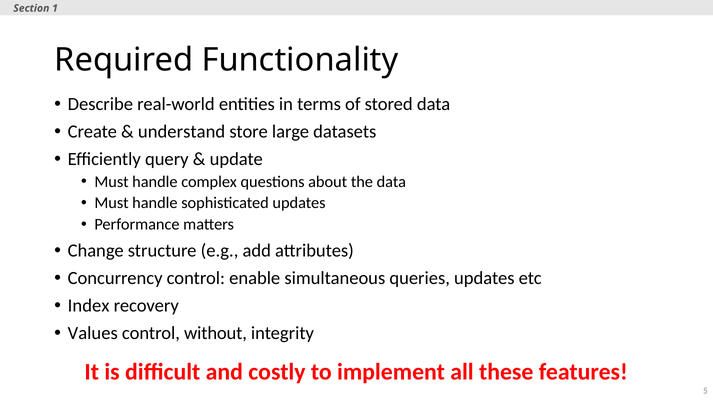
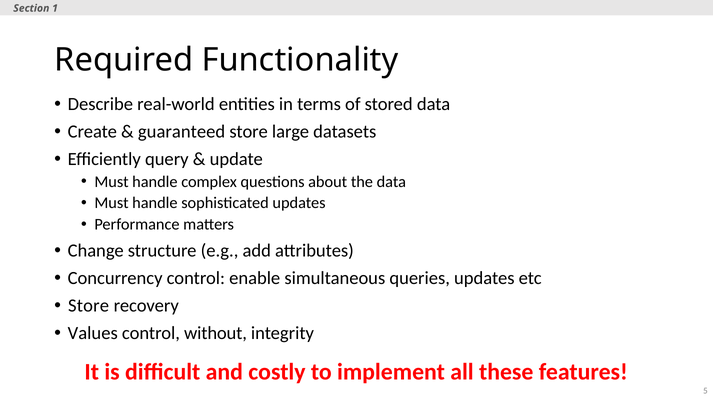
understand: understand -> guaranteed (182, 132)
Index: Index -> Store (89, 306)
